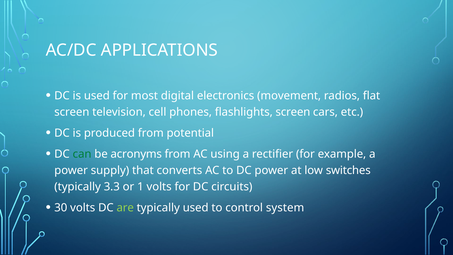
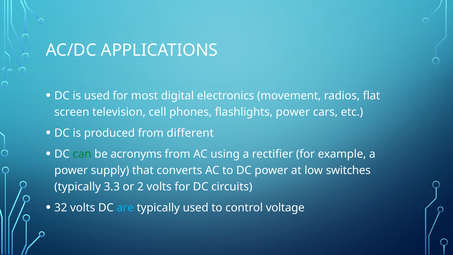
flashlights screen: screen -> power (293, 112)
potential: potential -> different (190, 133)
1: 1 -> 2 (140, 187)
30: 30 -> 32 (61, 208)
are colour: light green -> light blue (125, 208)
system: system -> voltage (285, 208)
